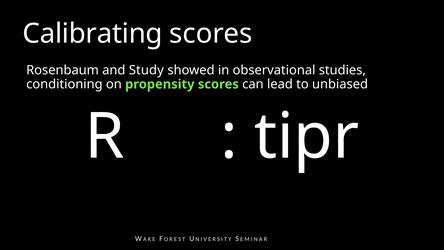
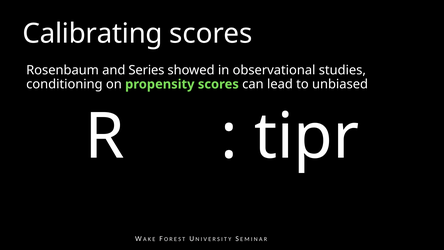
Study: Study -> Series (146, 70)
